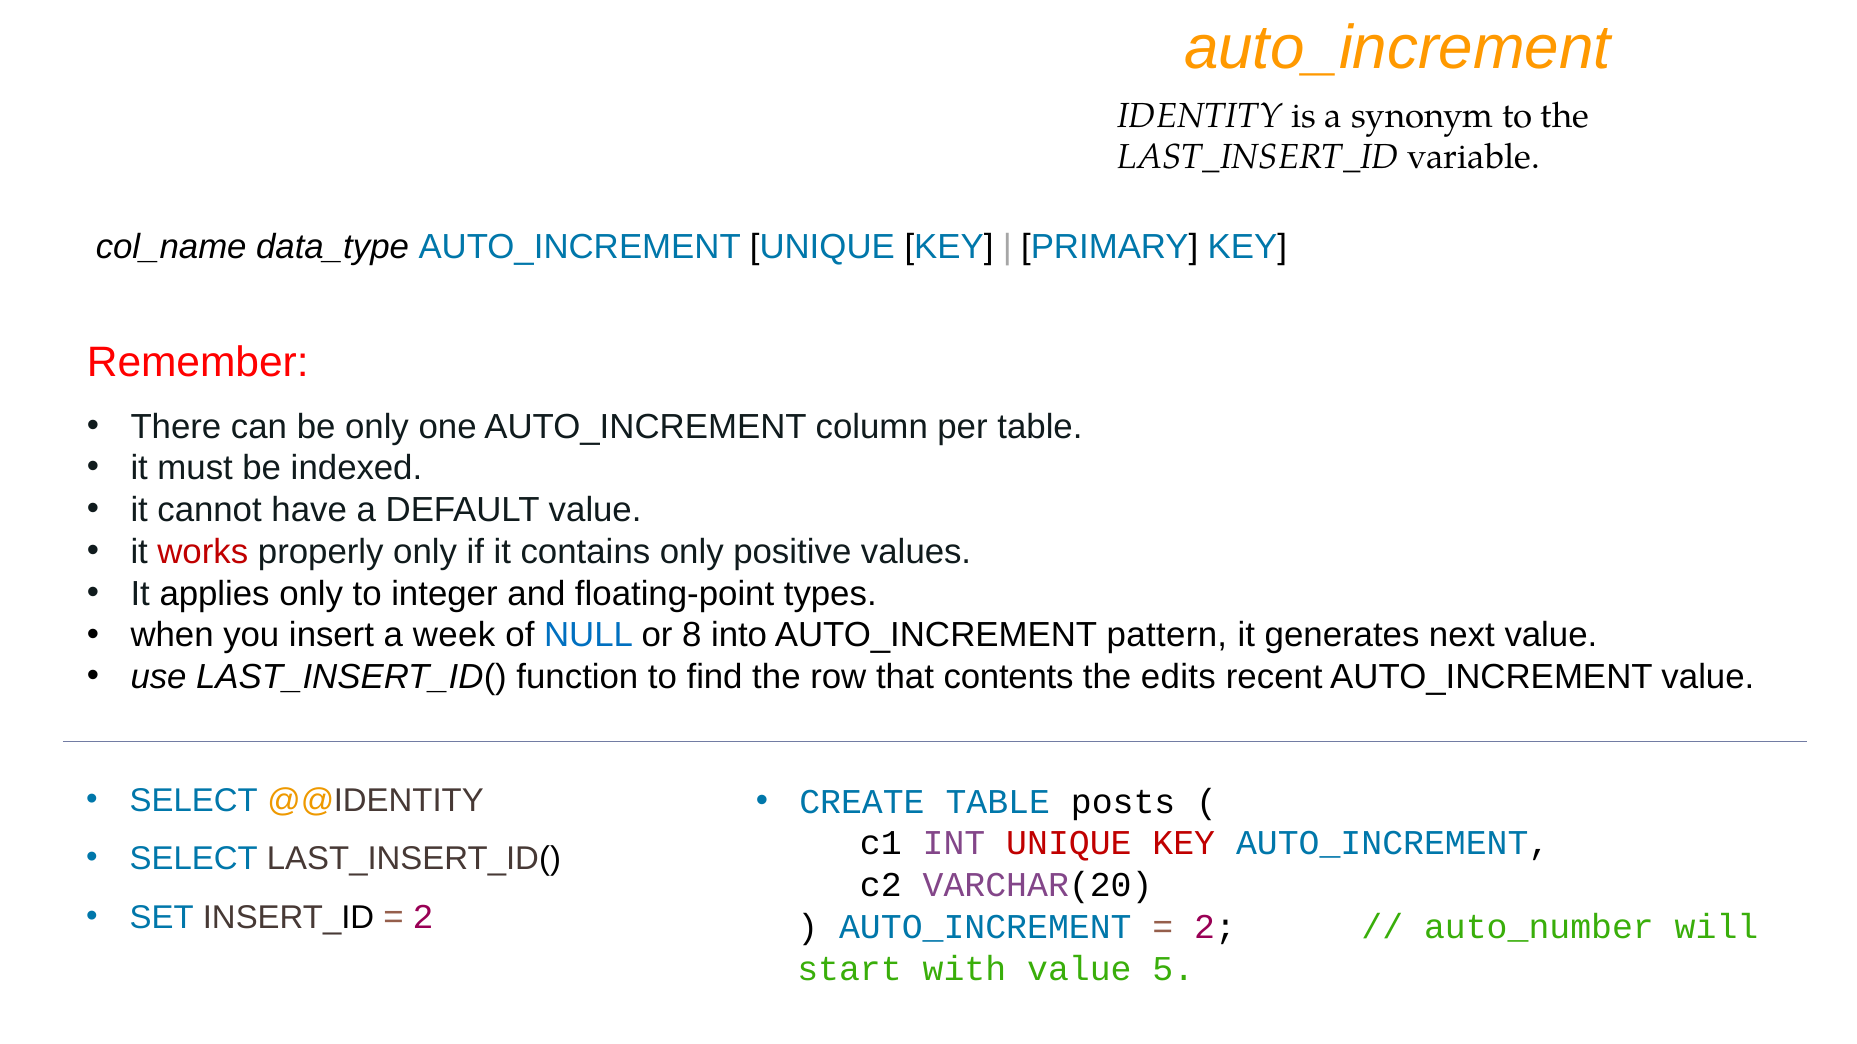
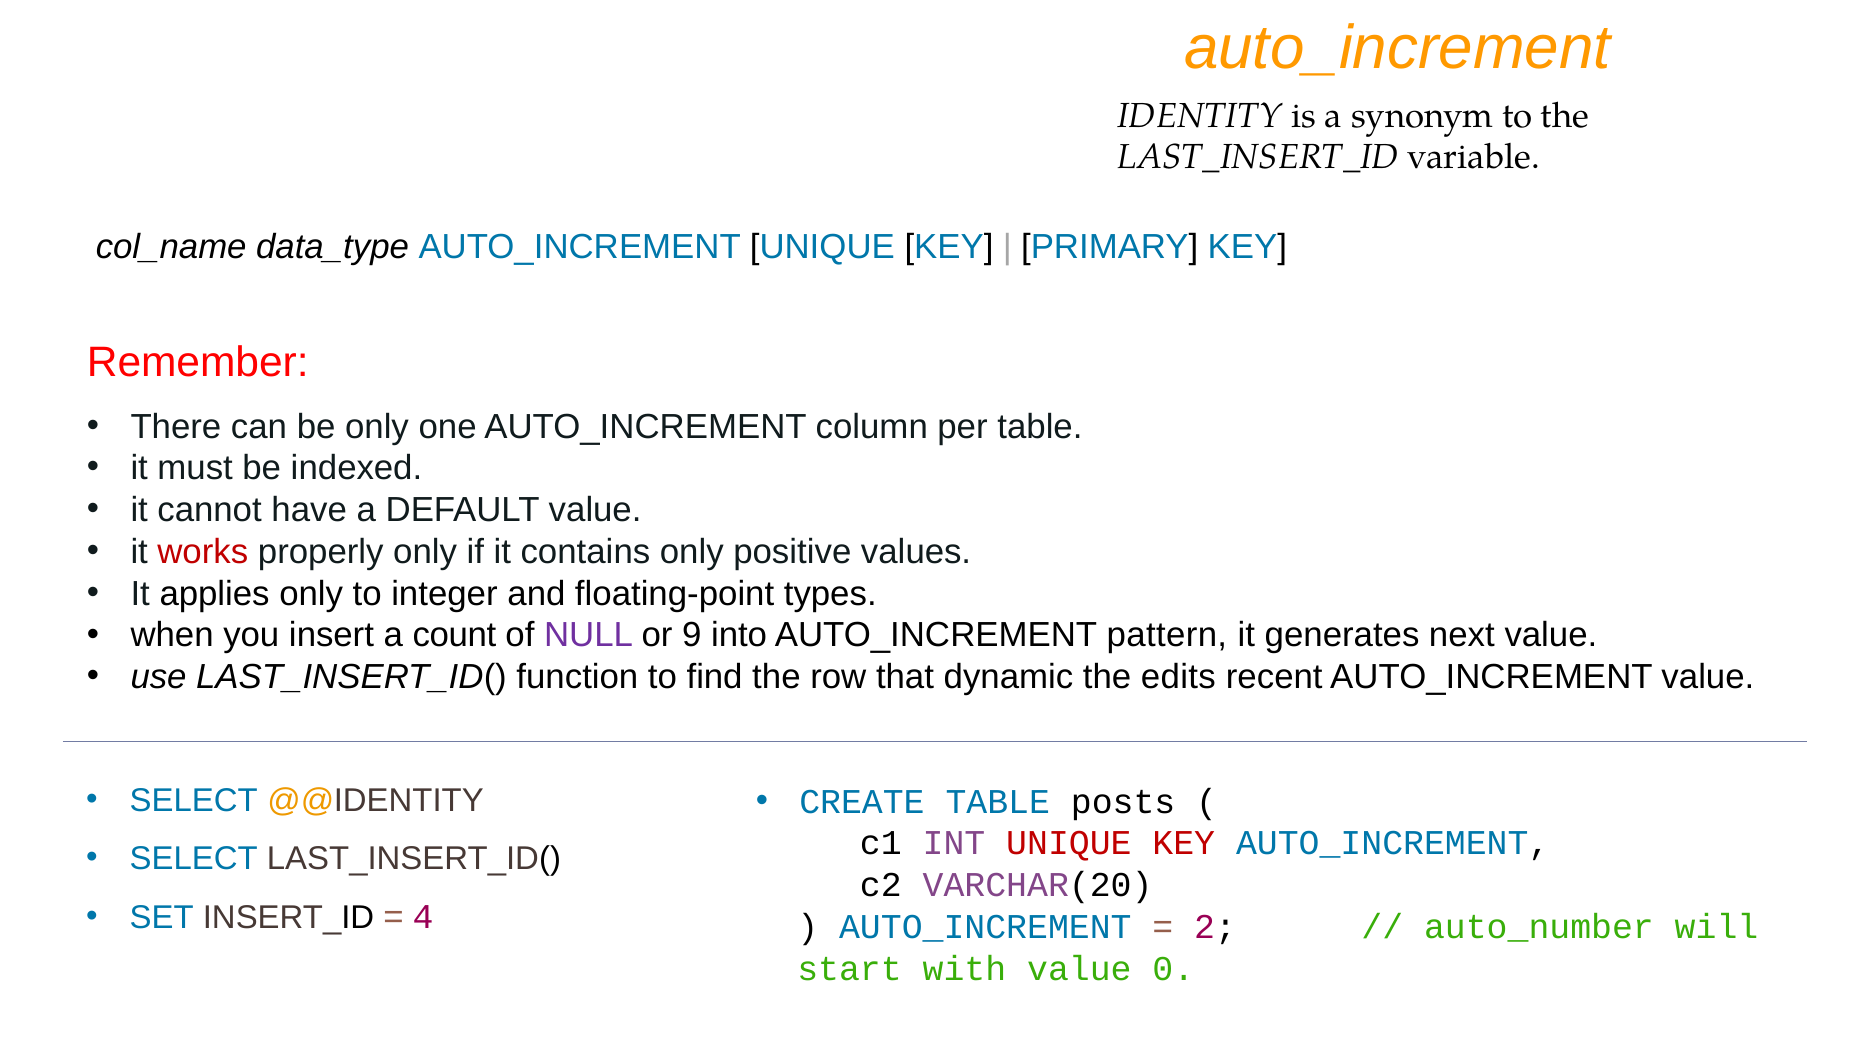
week: week -> count (454, 636)
NULL colour: blue -> purple (589, 636)
8: 8 -> 9 (692, 636)
contents: contents -> dynamic (1008, 678)
2: 2 -> 4 (423, 918)
5: 5 -> 0 (1173, 969)
